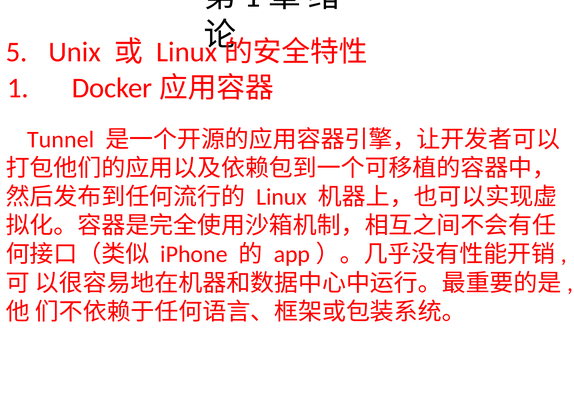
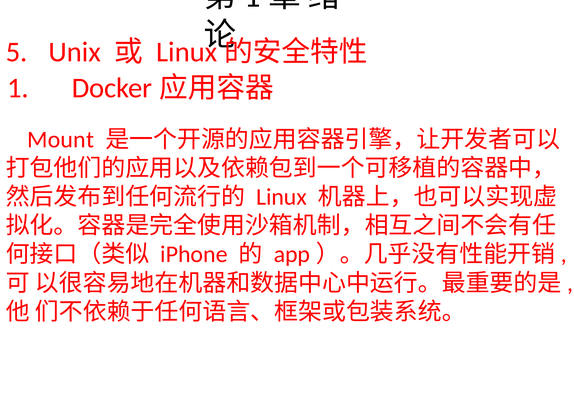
Tunnel: Tunnel -> Mount (61, 140)
